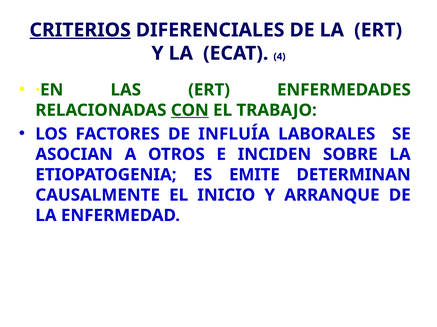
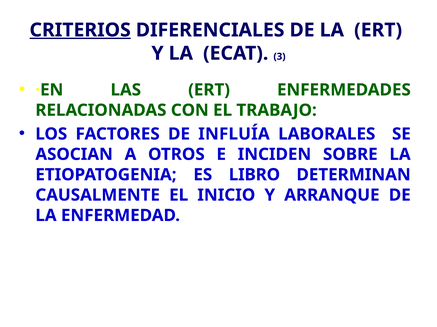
4: 4 -> 3 (280, 57)
CON underline: present -> none (190, 110)
EMITE: EMITE -> LIBRO (254, 175)
